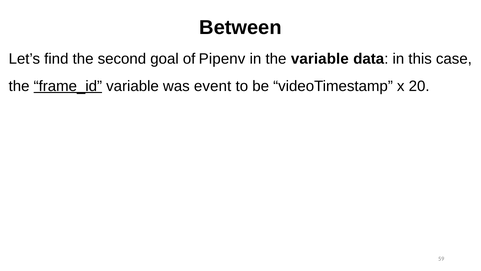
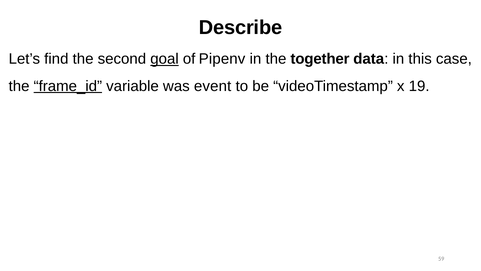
Between: Between -> Describe (241, 28)
goal underline: none -> present (165, 59)
the variable: variable -> together (320, 59)
20: 20 -> 19 (419, 86)
